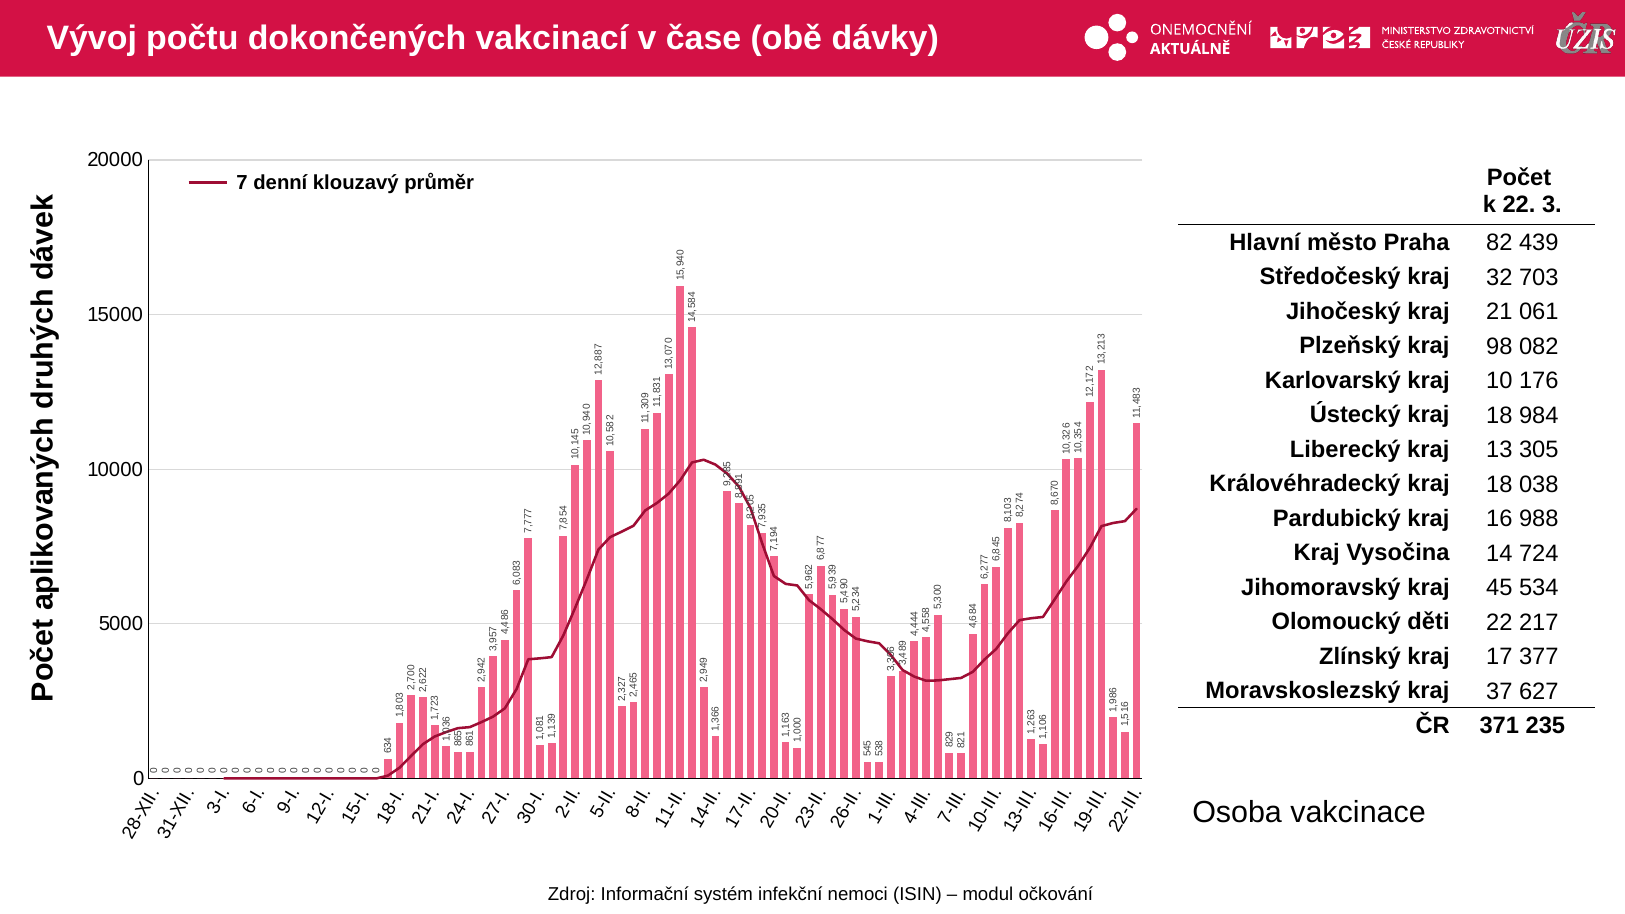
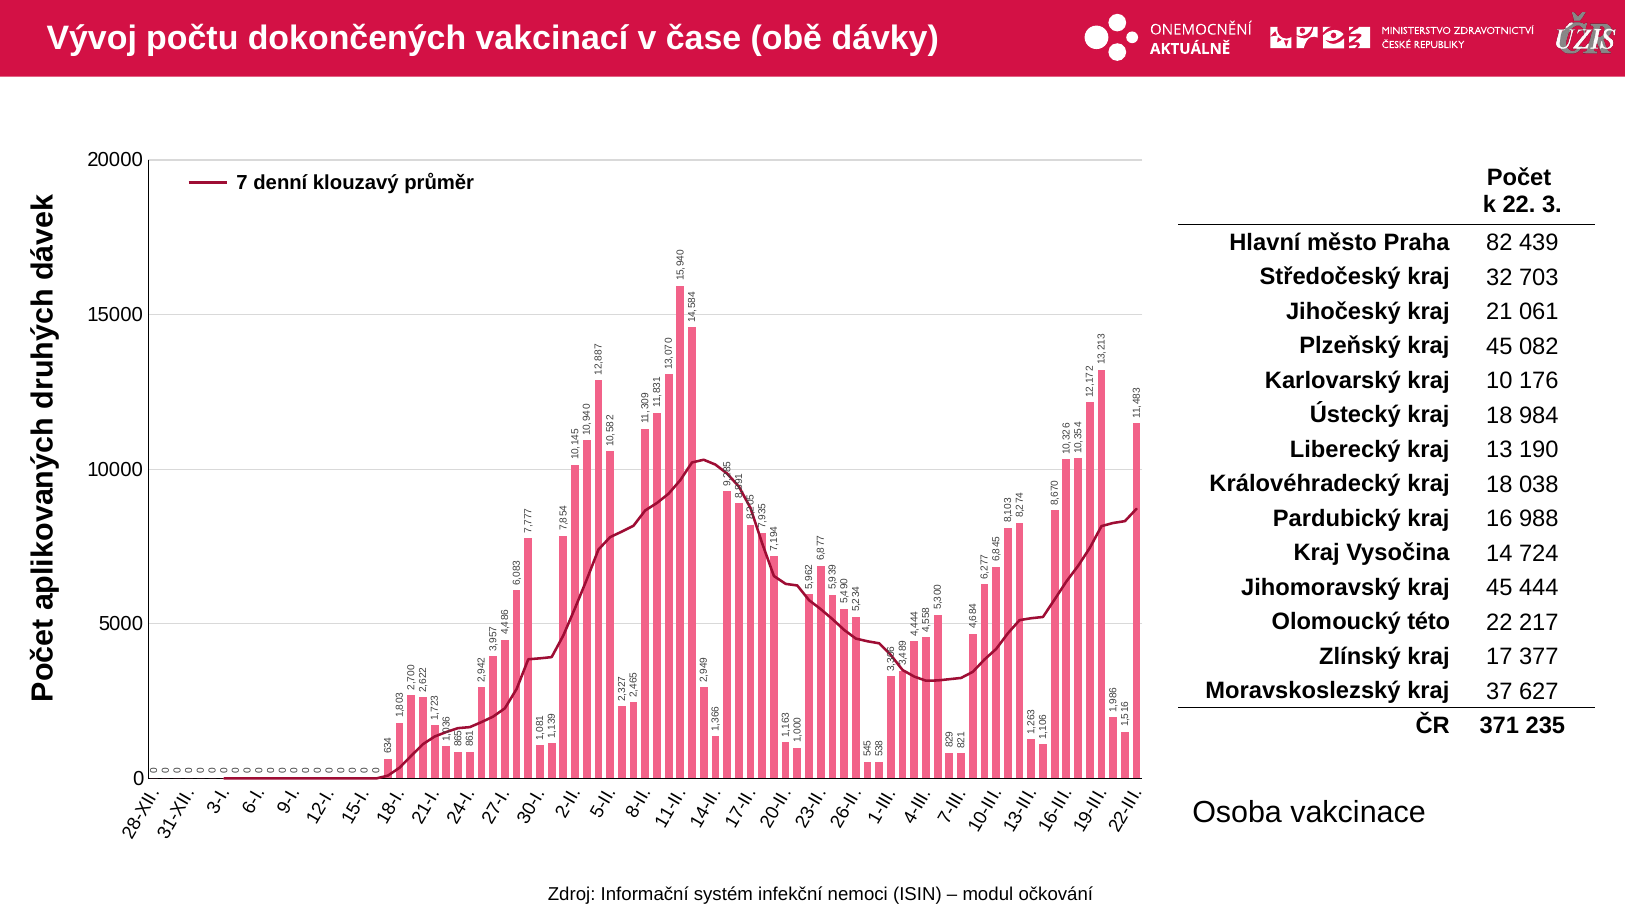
Plzeňský kraj 98: 98 -> 45 (1499, 346)
305: 305 -> 190 (1539, 450)
534: 534 -> 444 (1539, 588)
děti: děti -> této (1429, 622)
